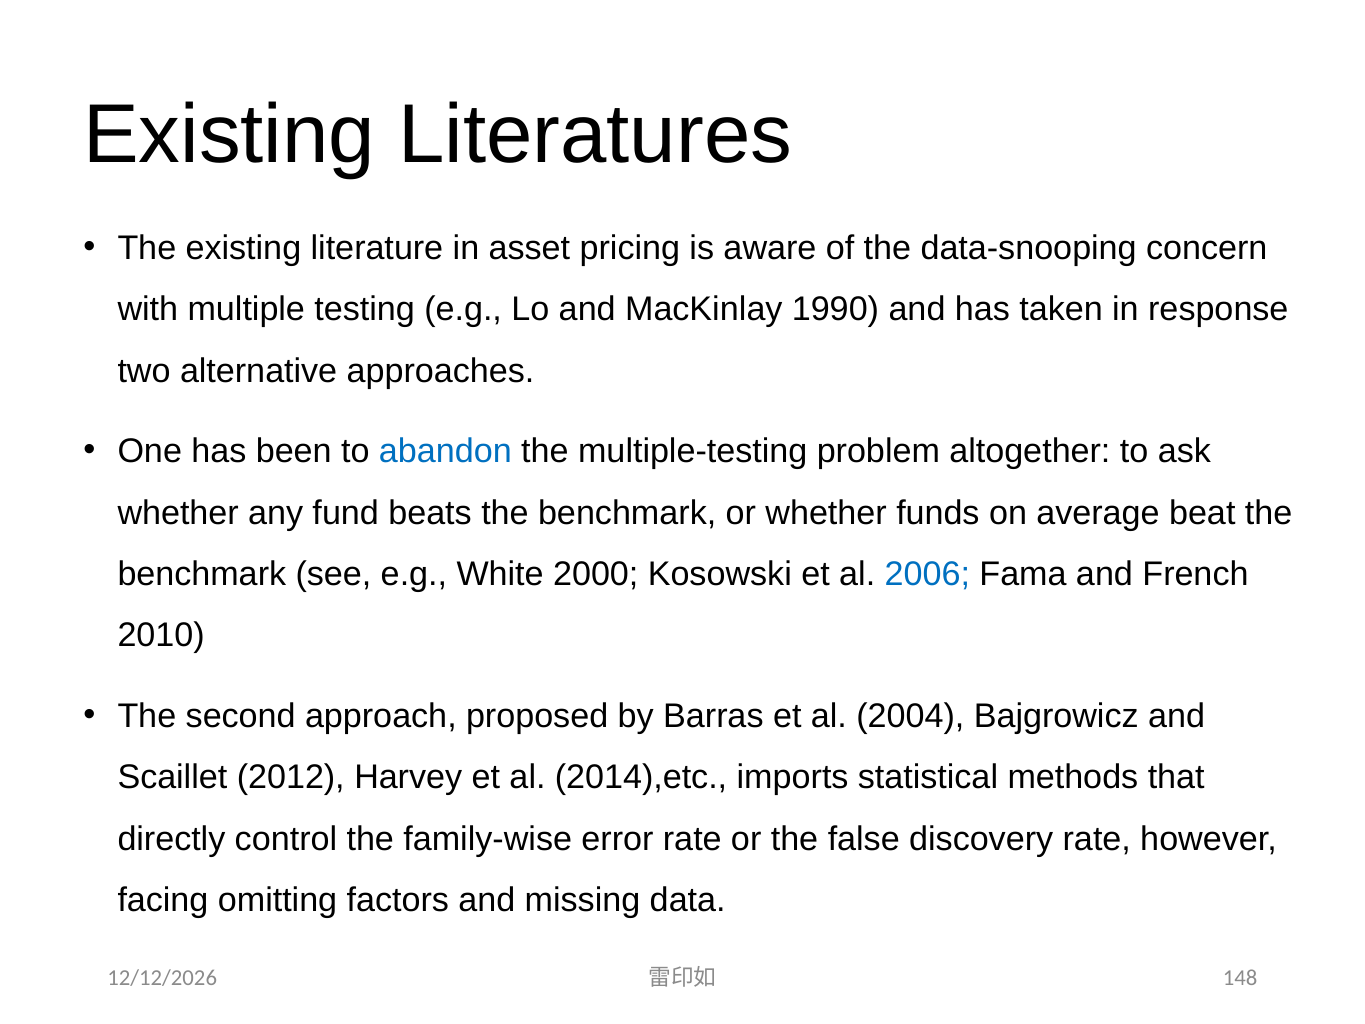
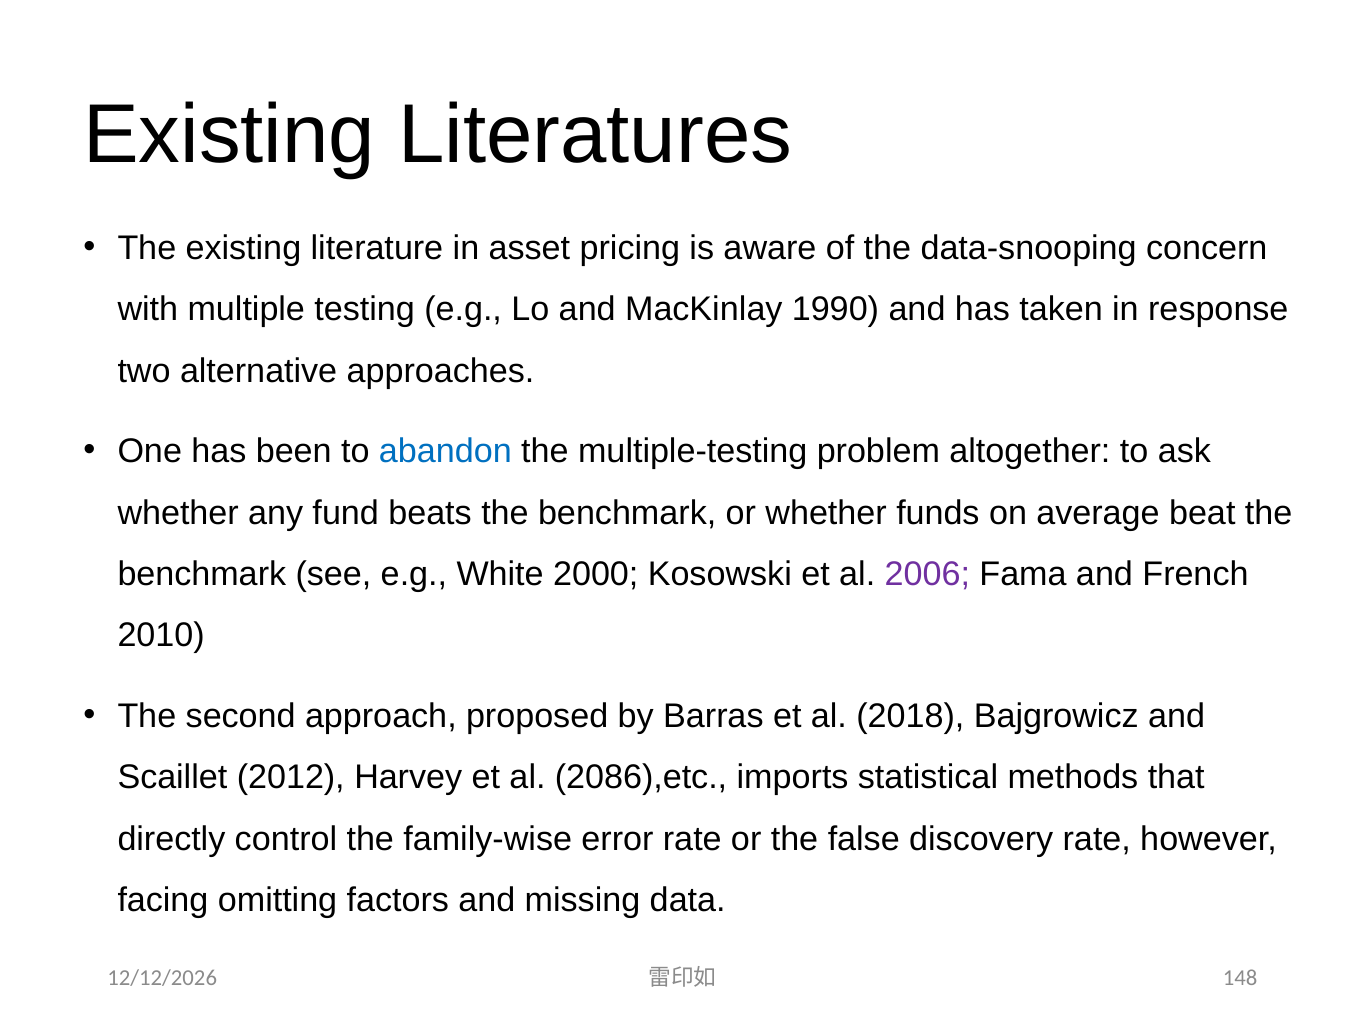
2006 colour: blue -> purple (927, 574)
2004: 2004 -> 2018 (910, 716)
2014),etc: 2014),etc -> 2086),etc (641, 777)
